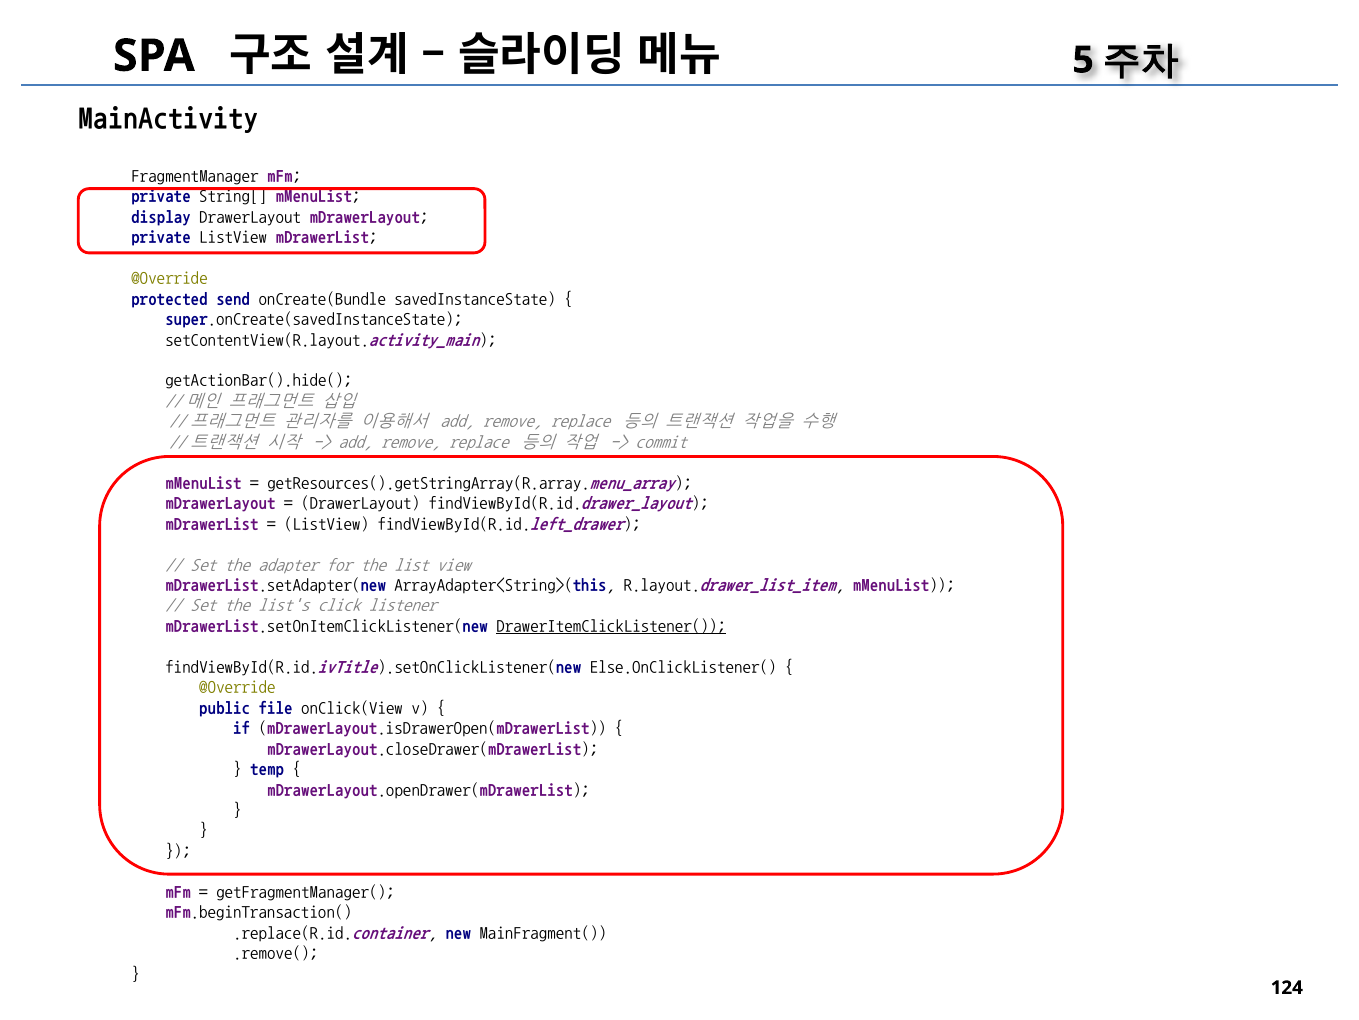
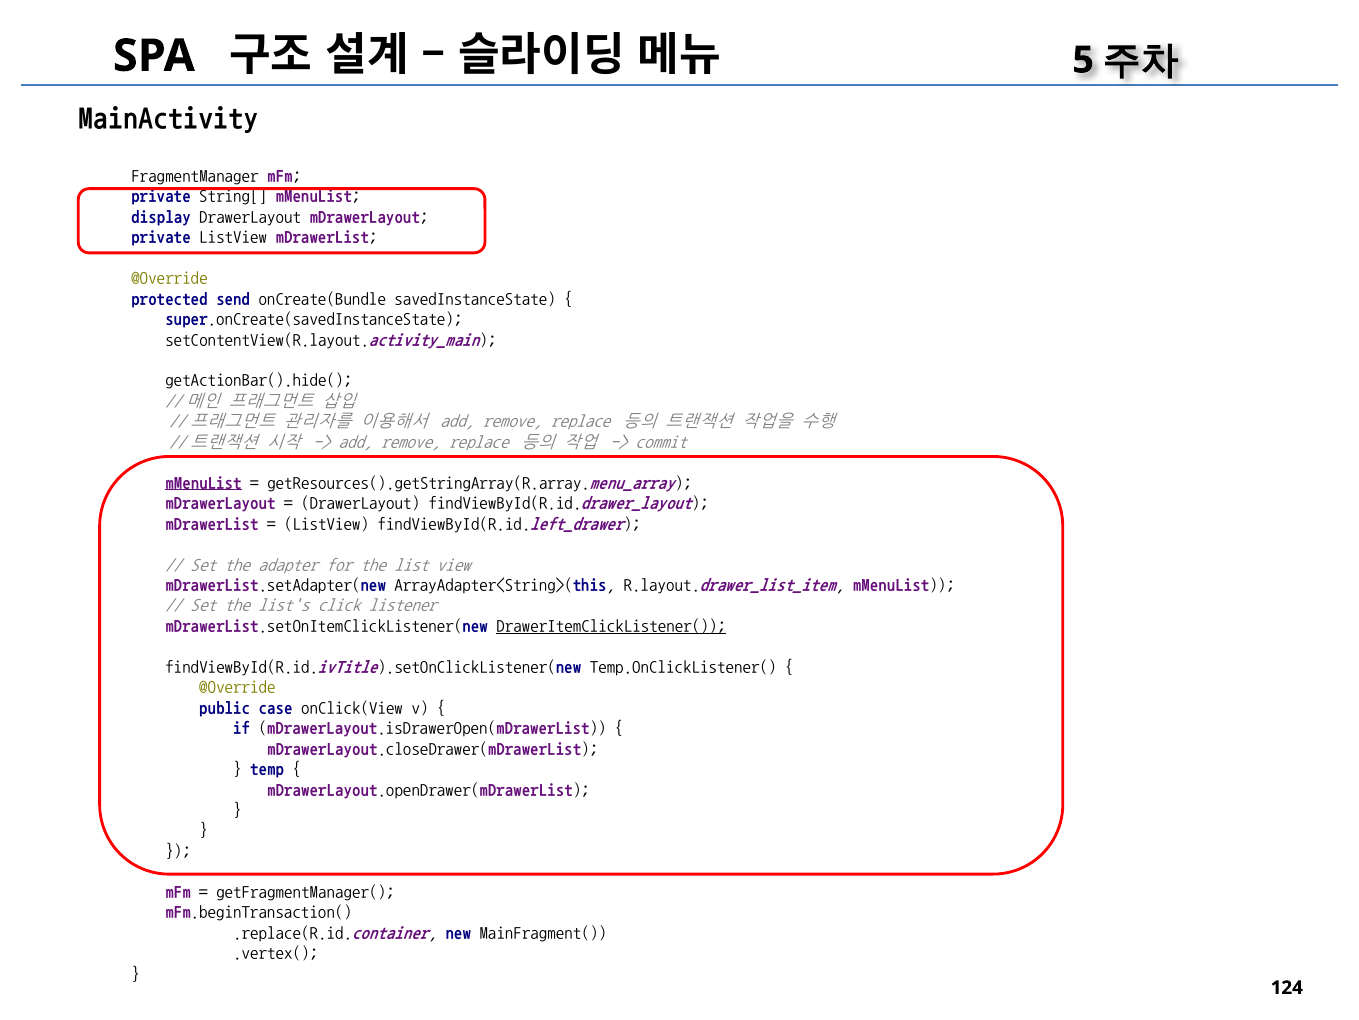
mMenuList underline: none -> present (204, 482)
Else.OnClickListener(: Else.OnClickListener( -> Temp.OnClickListener( (683, 666)
file: file -> case (276, 707)
.remove(: .remove( -> .vertex( (276, 952)
